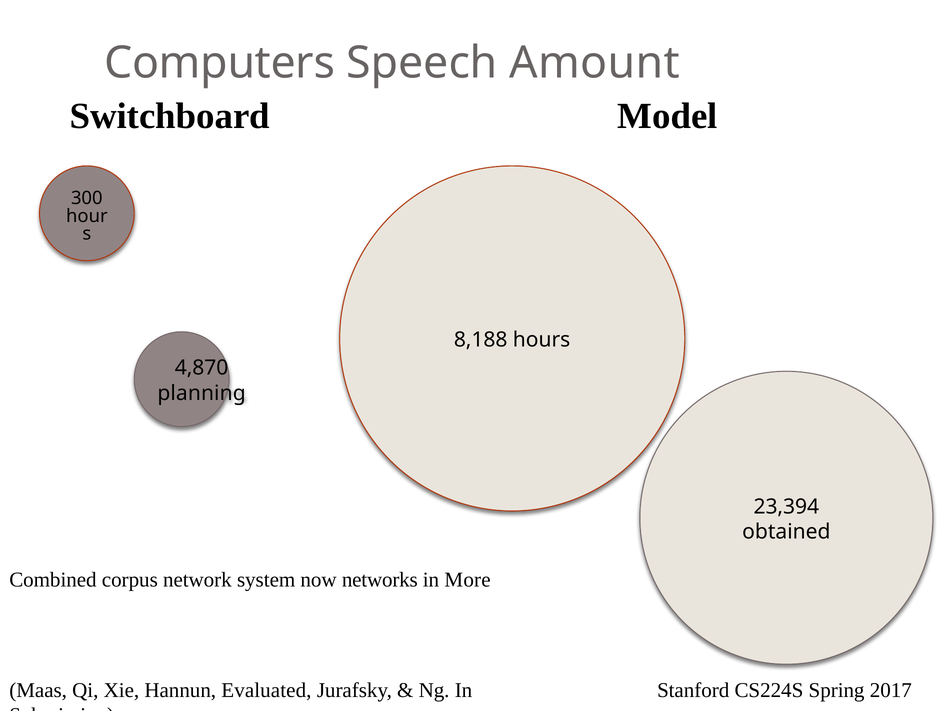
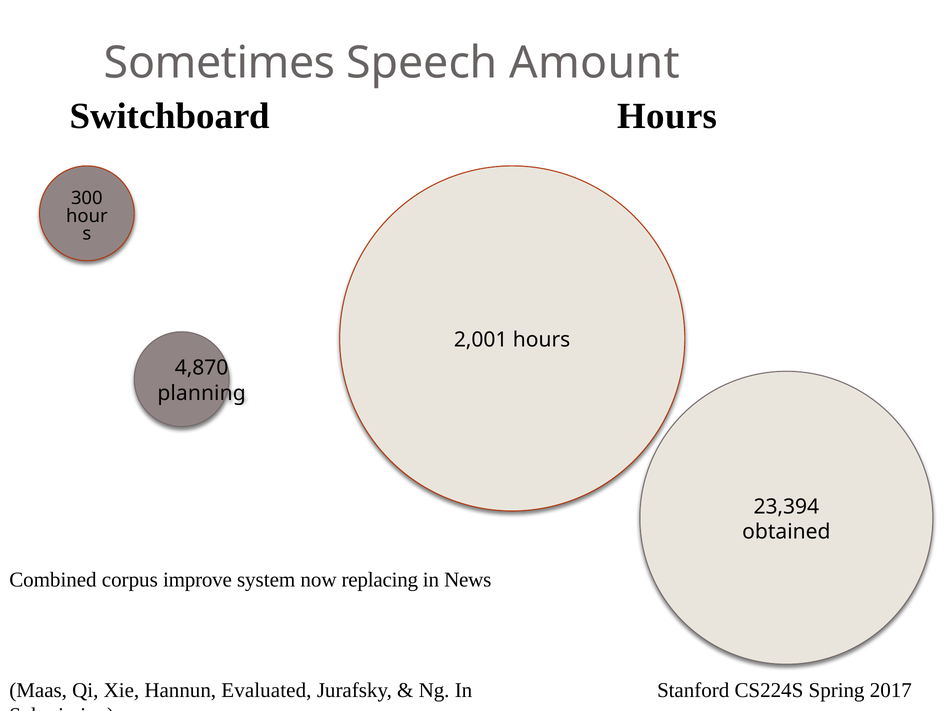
Computers: Computers -> Sometimes (220, 63)
Switchboard Model: Model -> Hours (667, 116)
8,188: 8,188 -> 2,001 (481, 340)
network: network -> improve (197, 580)
networks: networks -> replacing (380, 580)
More: More -> News (468, 580)
